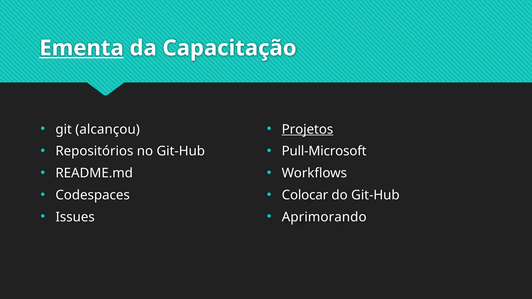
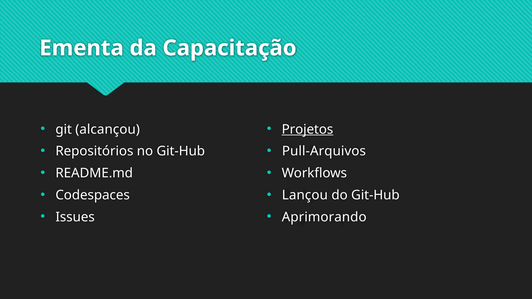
Ementa underline: present -> none (82, 48)
Pull-Microsoft: Pull-Microsoft -> Pull-Arquivos (324, 151)
Colocar: Colocar -> Lançou (305, 195)
